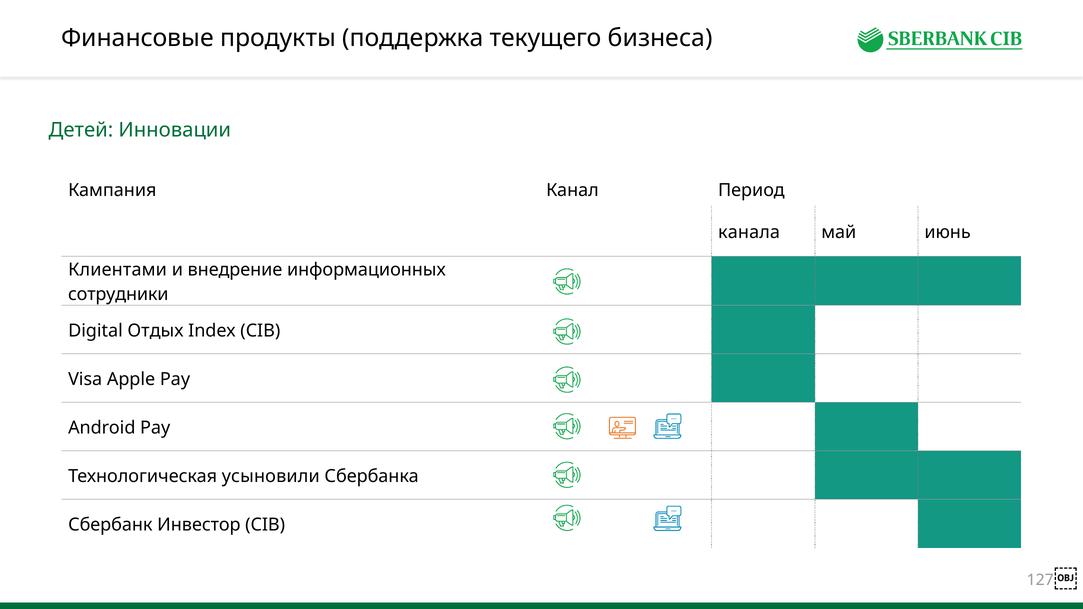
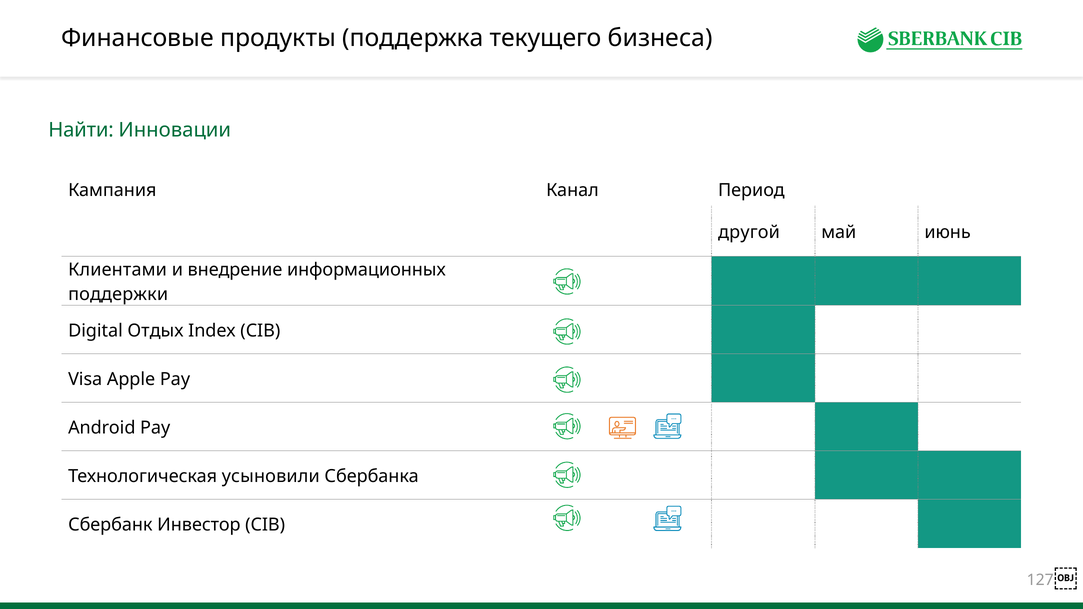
Детей: Детей -> Найти (81, 130)
канала: канала -> другой (749, 232)
сотрудники: сотрудники -> поддержки (118, 294)
